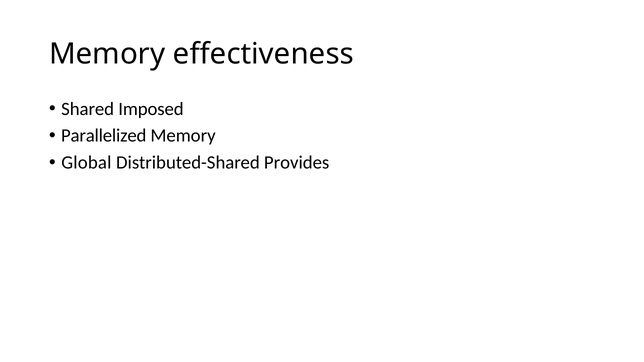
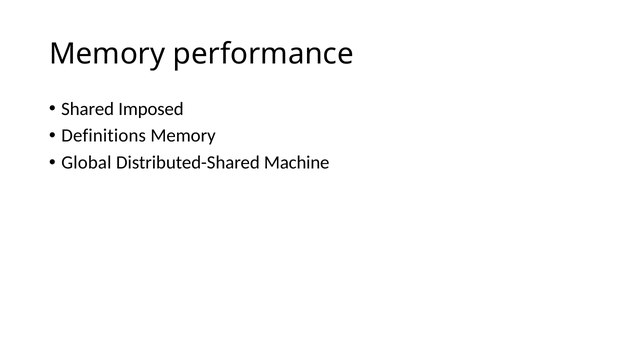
effectiveness: effectiveness -> performance (263, 54)
Parallelized: Parallelized -> Definitions (104, 136)
Provides: Provides -> Machine (297, 163)
